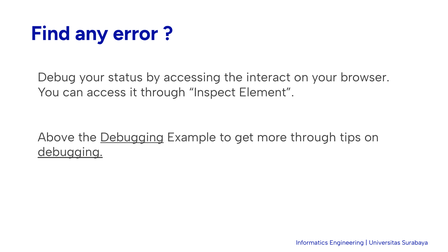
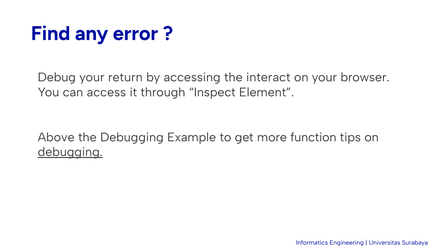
status: status -> return (125, 77)
Debugging underline: present -> none (132, 137)
more through: through -> function (313, 137)
